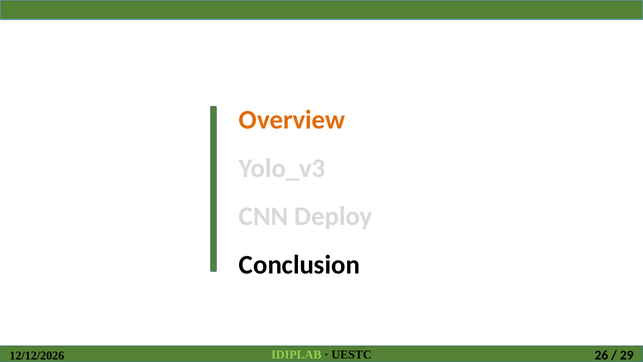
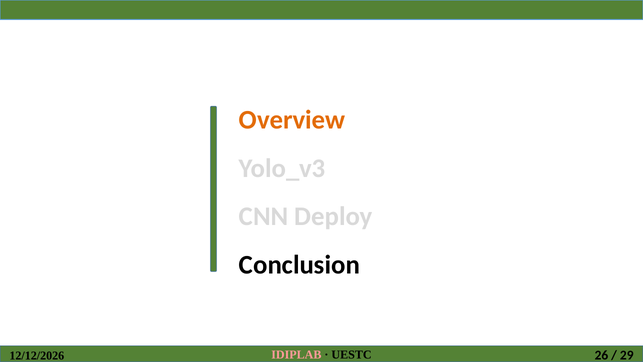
IDIPLAB colour: light green -> pink (296, 354)
